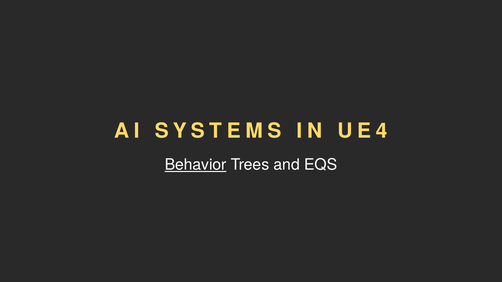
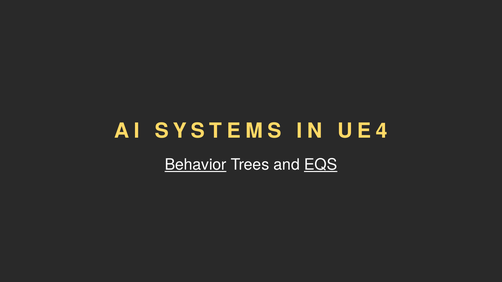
EQS underline: none -> present (321, 165)
